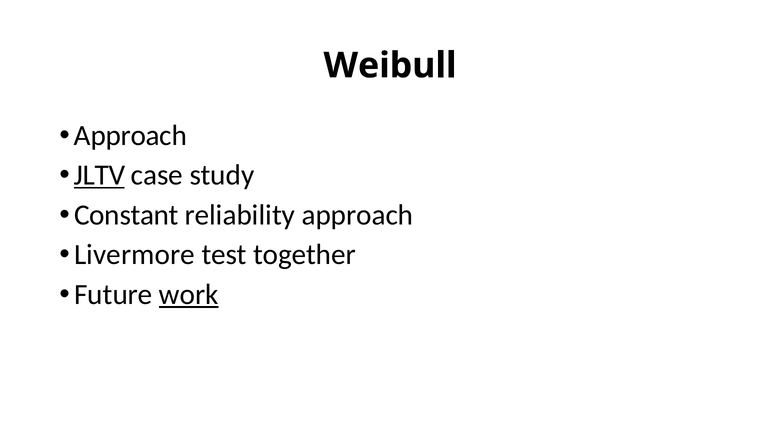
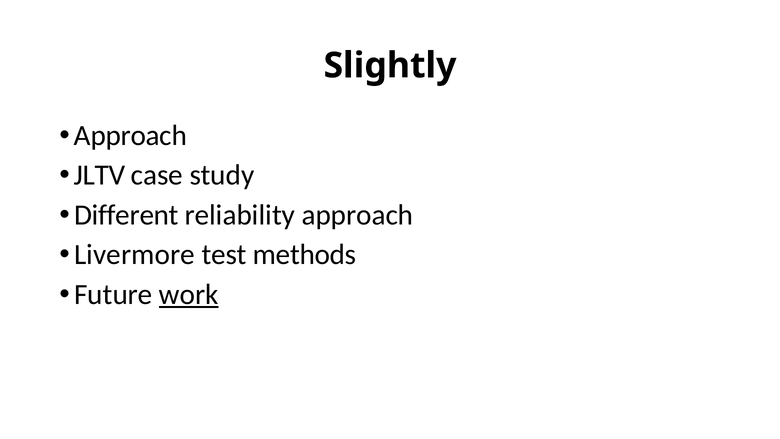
Weibull: Weibull -> Slightly (390, 66)
JLTV underline: present -> none (99, 175)
Constant: Constant -> Different (126, 215)
together: together -> methods (305, 255)
